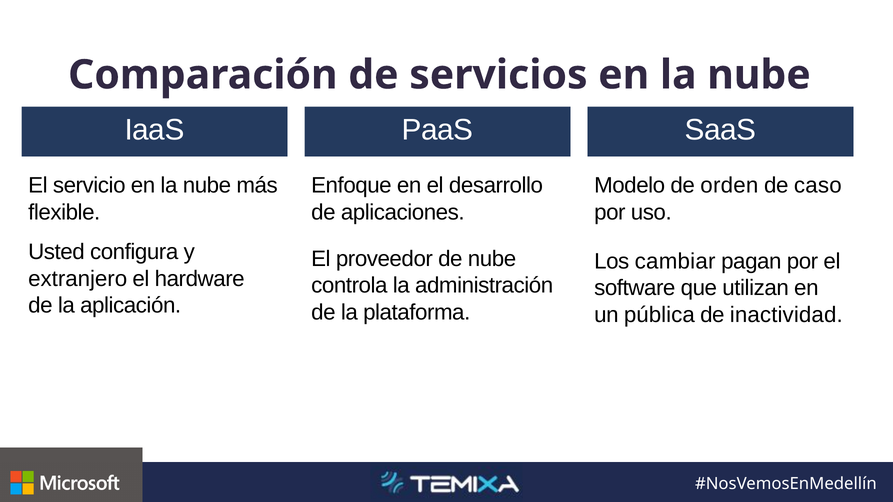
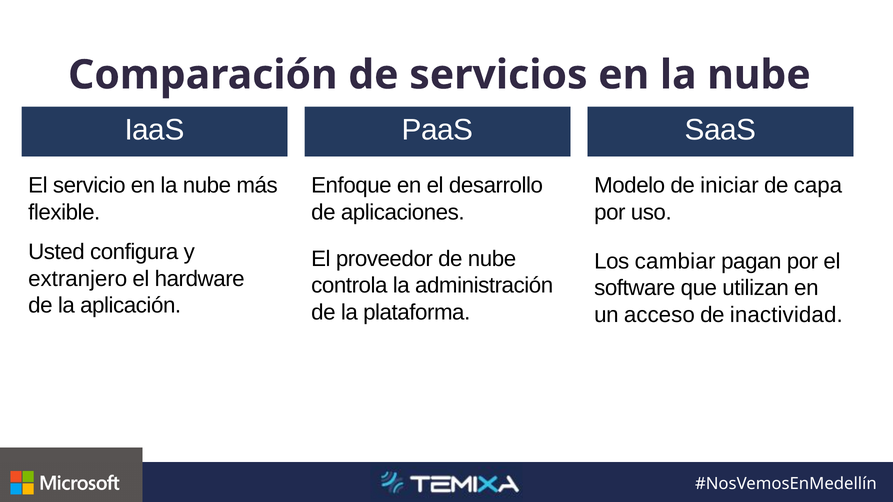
orden: orden -> iniciar (729, 186)
caso: caso -> capa (818, 186)
pública: pública -> acceso (659, 315)
